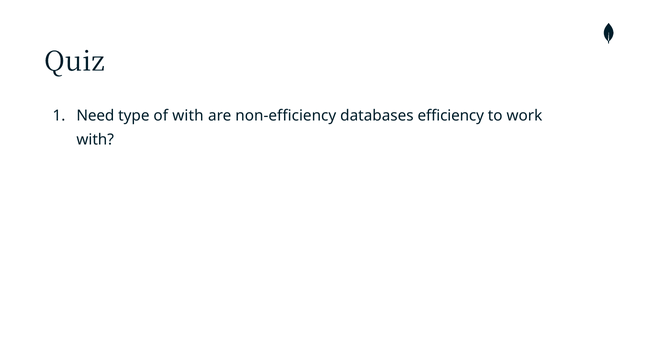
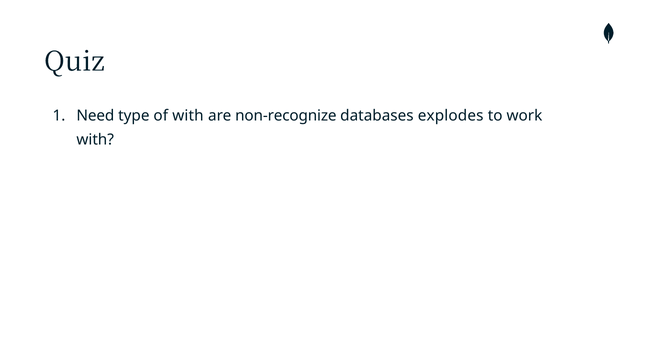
non-efficiency: non-efficiency -> non-recognize (286, 116)
efficiency: efficiency -> explodes (451, 116)
